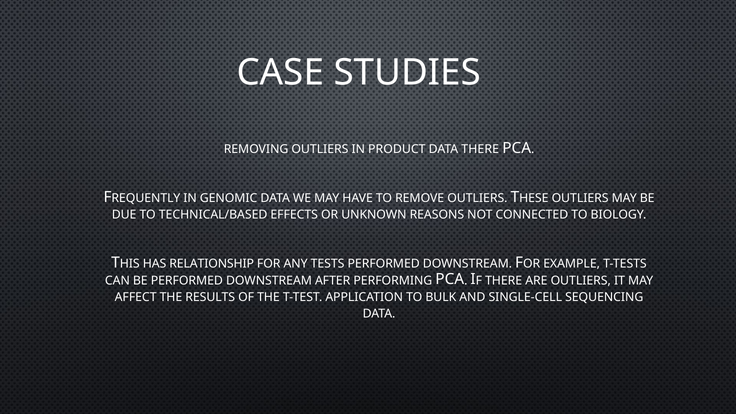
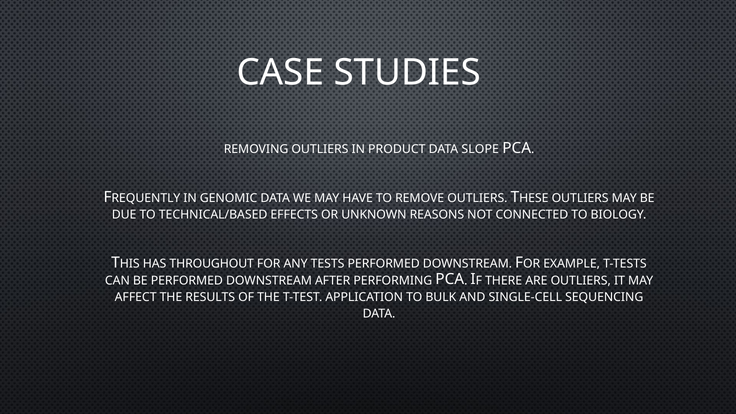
DATA THERE: THERE -> SLOPE (480, 149)
RELATIONSHIP: RELATIONSHIP -> THROUGHOUT (212, 264)
